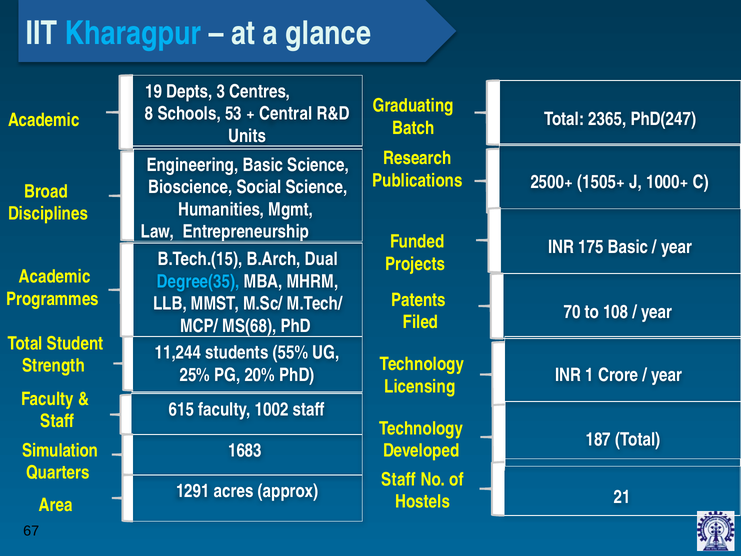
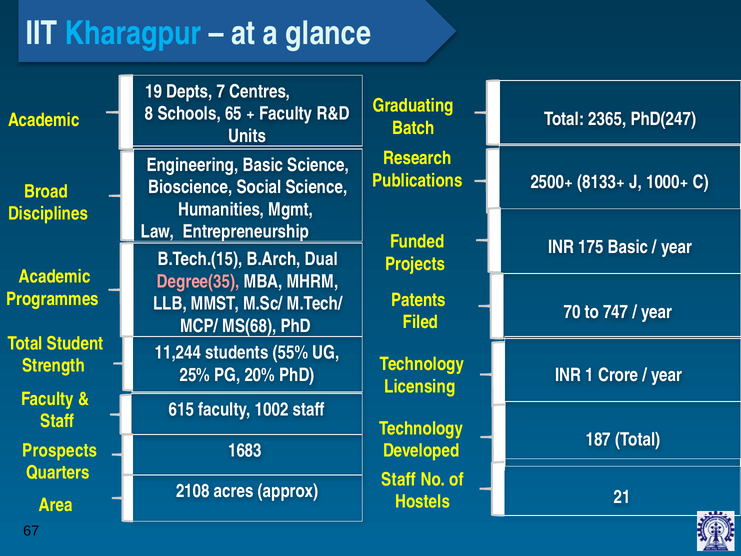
3: 3 -> 7 (221, 91)
53: 53 -> 65 (233, 114)
Central: Central -> Faculty (286, 114)
1505+: 1505+ -> 8133+ (601, 182)
Degree(35 colour: light blue -> pink (198, 281)
108: 108 -> 747 (616, 312)
Simulation: Simulation -> Prospects (60, 450)
1291: 1291 -> 2108 (193, 491)
